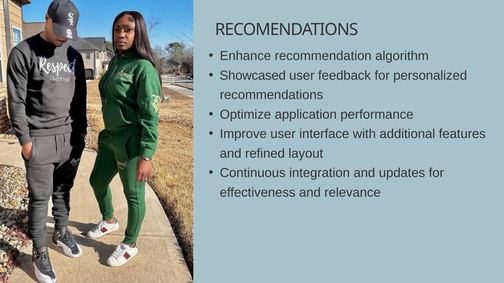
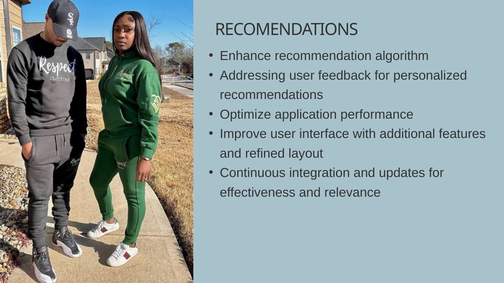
Showcased: Showcased -> Addressing (253, 76)
